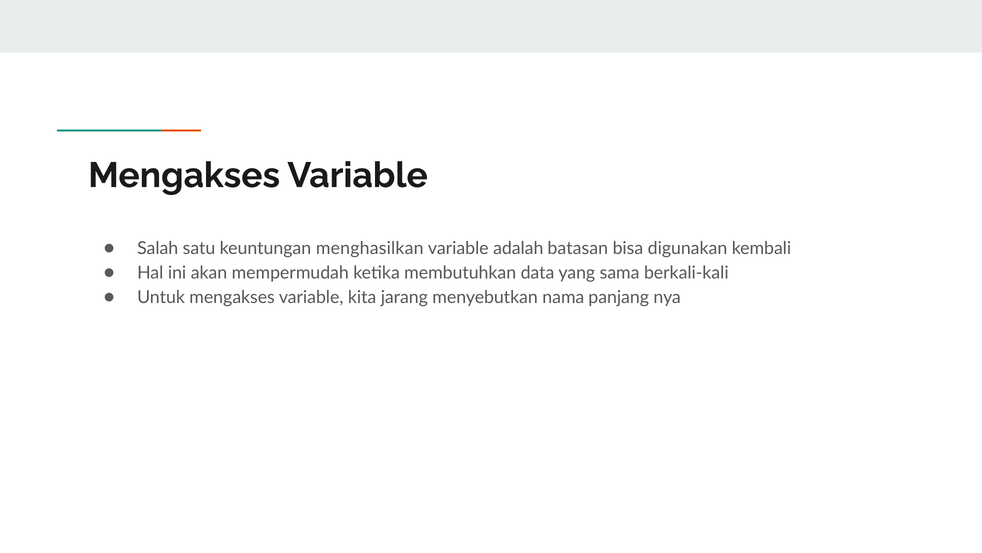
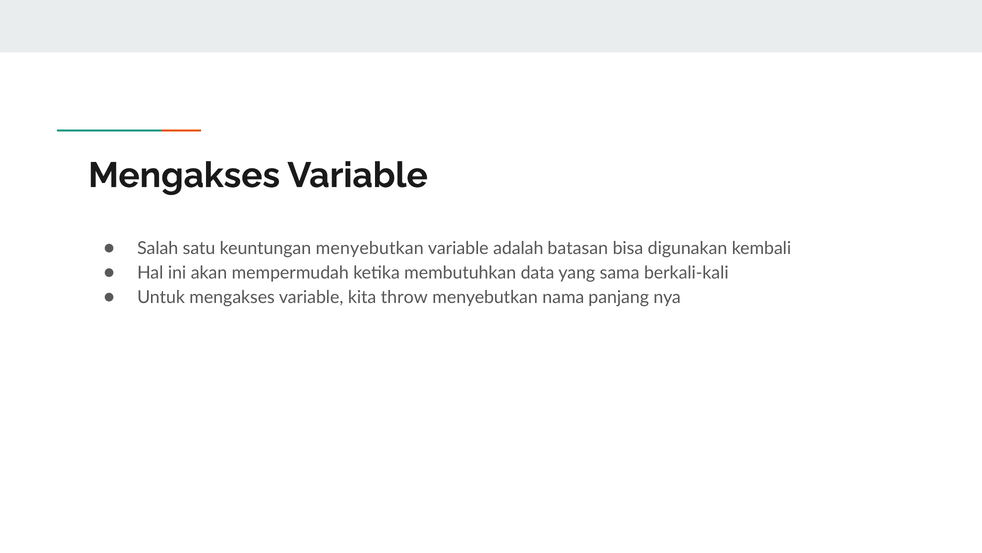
keuntungan menghasilkan: menghasilkan -> menyebutkan (370, 248)
jarang: jarang -> throw (404, 297)
